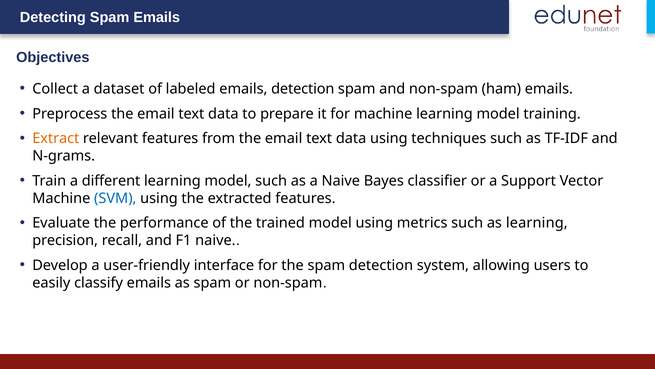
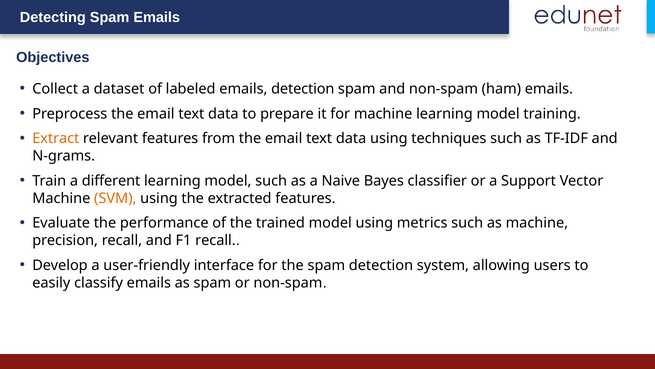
SVM colour: blue -> orange (115, 198)
as learning: learning -> machine (537, 223)
F1 naive: naive -> recall (215, 240)
